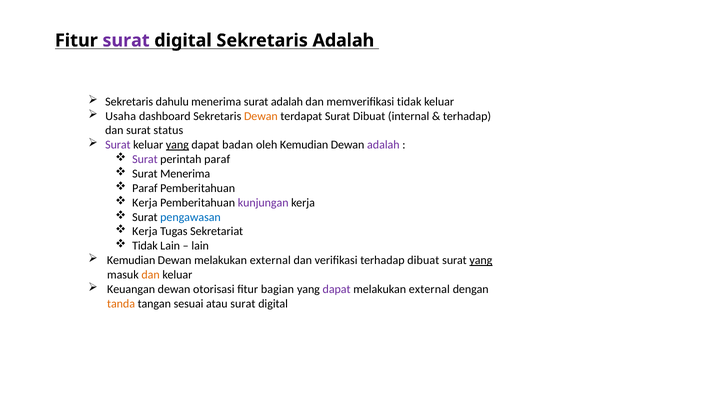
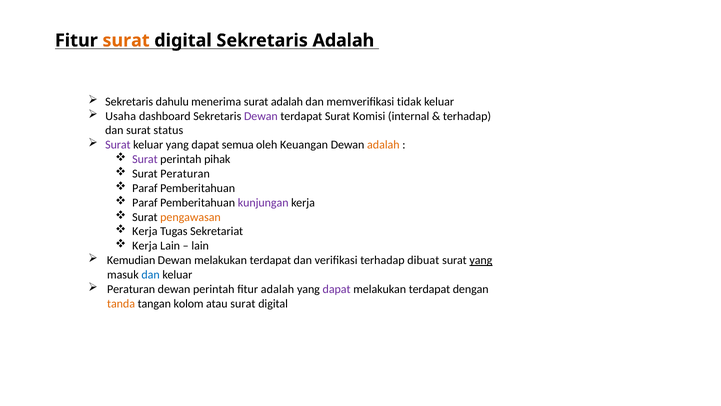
surat colour: purple -> orange (126, 40)
Dewan colour: orange -> purple (261, 116)
Surat Dibuat: Dibuat -> Komisi (369, 116)
yang underline: present -> none (177, 145)
badan: badan -> semua (238, 145)
oleh Kemudian: Kemudian -> Keuangan (304, 145)
adalah colour: purple -> orange (383, 145)
perintah paraf: paraf -> pihak (217, 159)
Surat Menerima: Menerima -> Peraturan (185, 174)
Kerja: Kerja -> Paraf (145, 202)
pengawasan colour: blue -> orange (191, 217)
Tidak: Tidak -> Kerja (145, 246)
Dewan melakukan external: external -> terdapat (270, 260)
dan colour: orange -> blue (151, 274)
Keuangan: Keuangan -> Peraturan (131, 289)
dewan otorisasi: otorisasi -> perintah (214, 289)
fitur bagian: bagian -> adalah (277, 289)
external: external -> terdapat (429, 289)
sesuai: sesuai -> kolom (189, 303)
